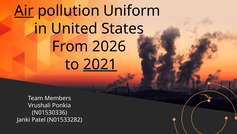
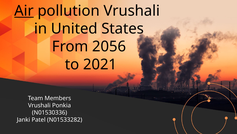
pollution Uniform: Uniform -> Vrushali (132, 11)
2026: 2026 -> 2056 (109, 46)
2021 underline: present -> none (100, 64)
